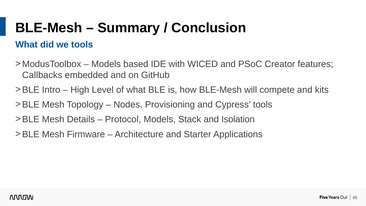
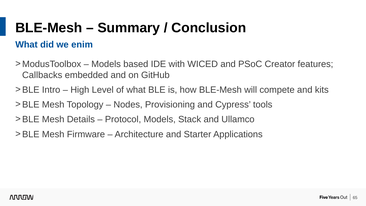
we tools: tools -> enim (82, 45)
Isolation: Isolation -> Ullamco (238, 119)
